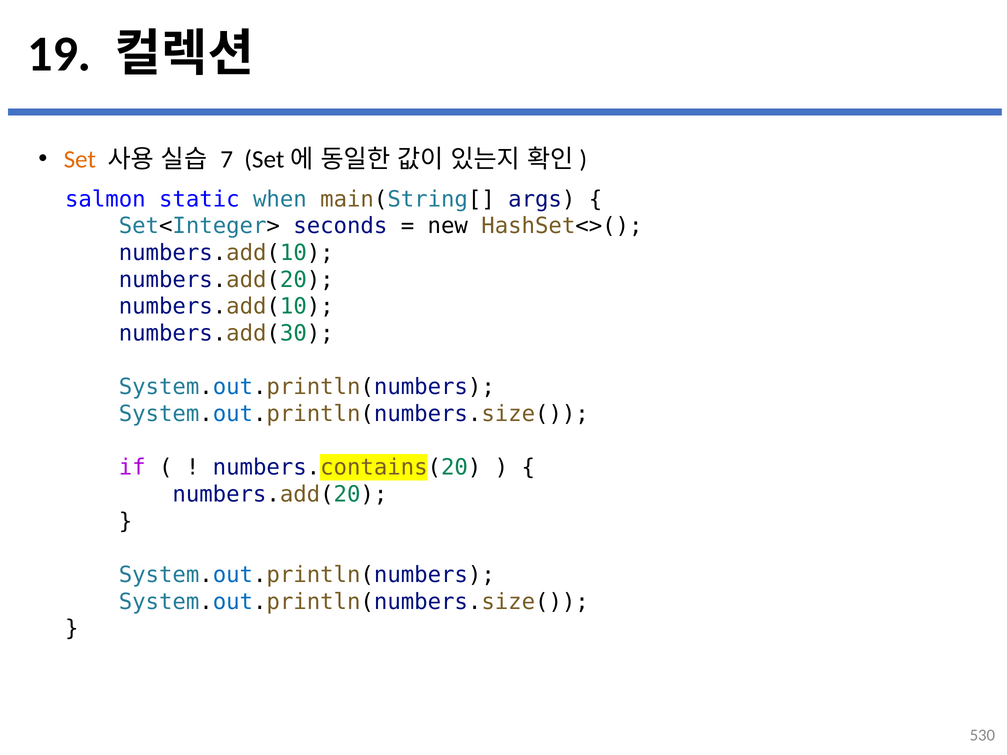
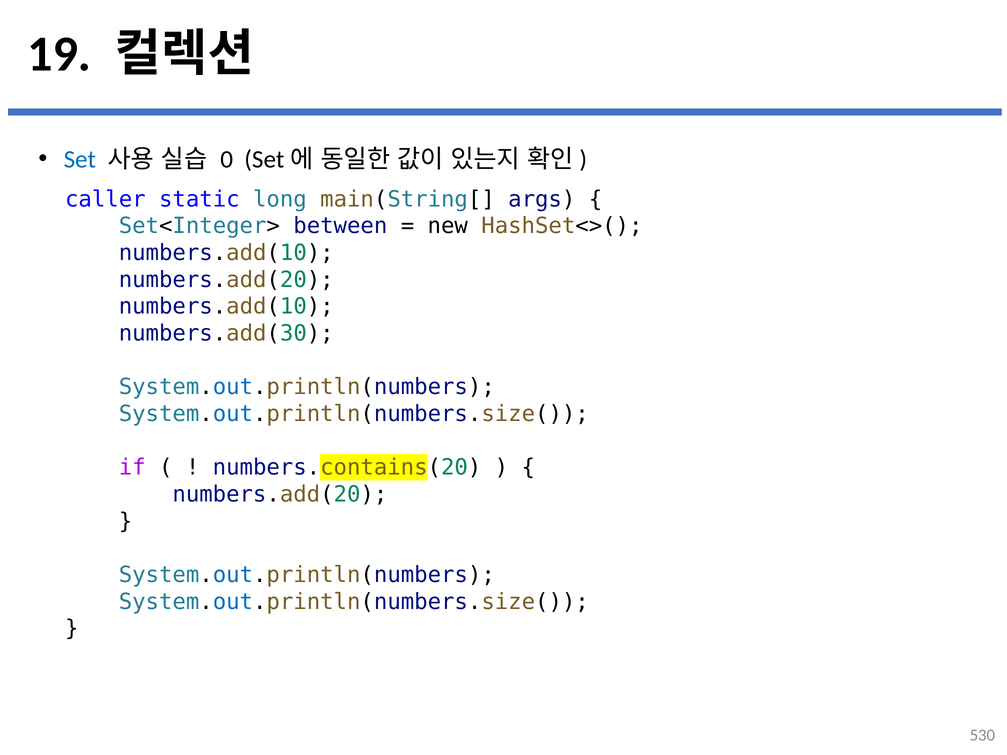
Set colour: orange -> blue (80, 159)
7: 7 -> 0 (227, 159)
salmon: salmon -> caller (105, 199)
when: when -> long (280, 199)
seconds: seconds -> between (340, 226)
